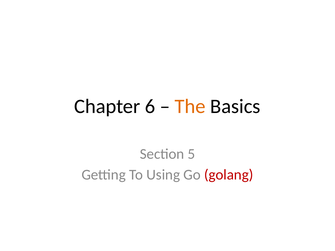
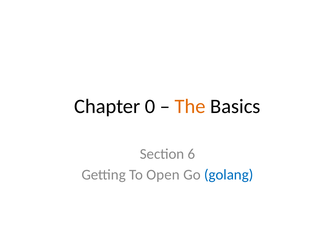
6: 6 -> 0 (150, 106)
5: 5 -> 6 (191, 154)
Using: Using -> Open (163, 175)
golang colour: red -> blue (229, 175)
